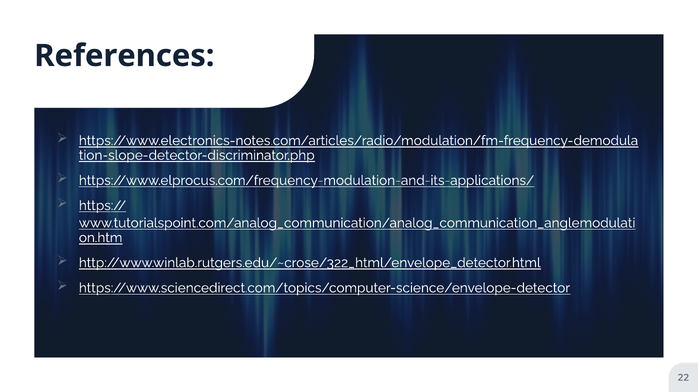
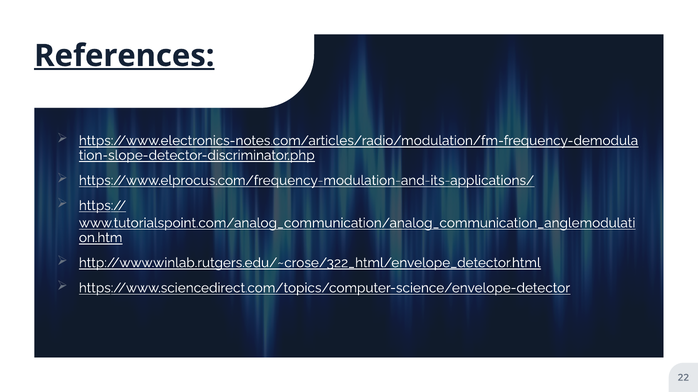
References underline: none -> present (124, 56)
